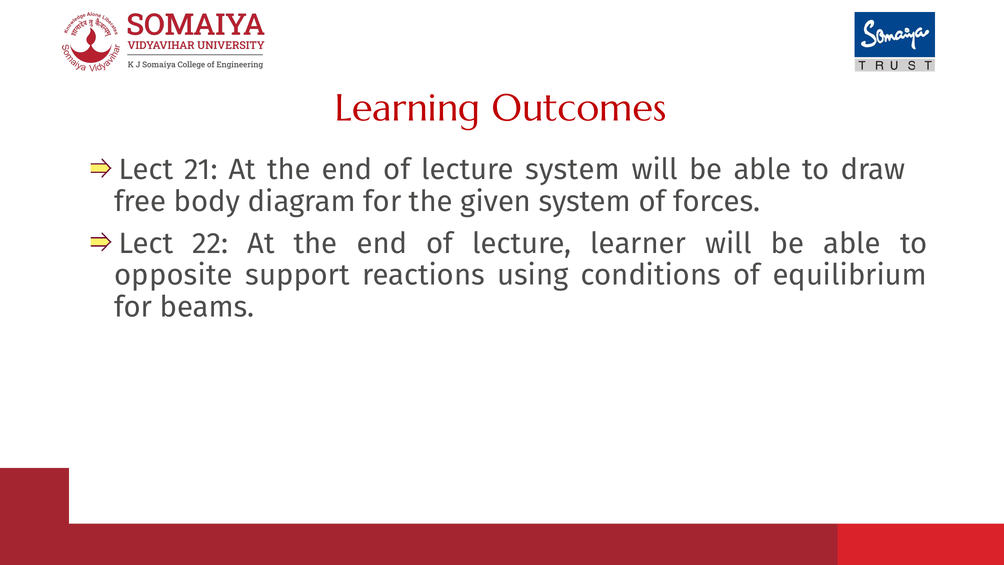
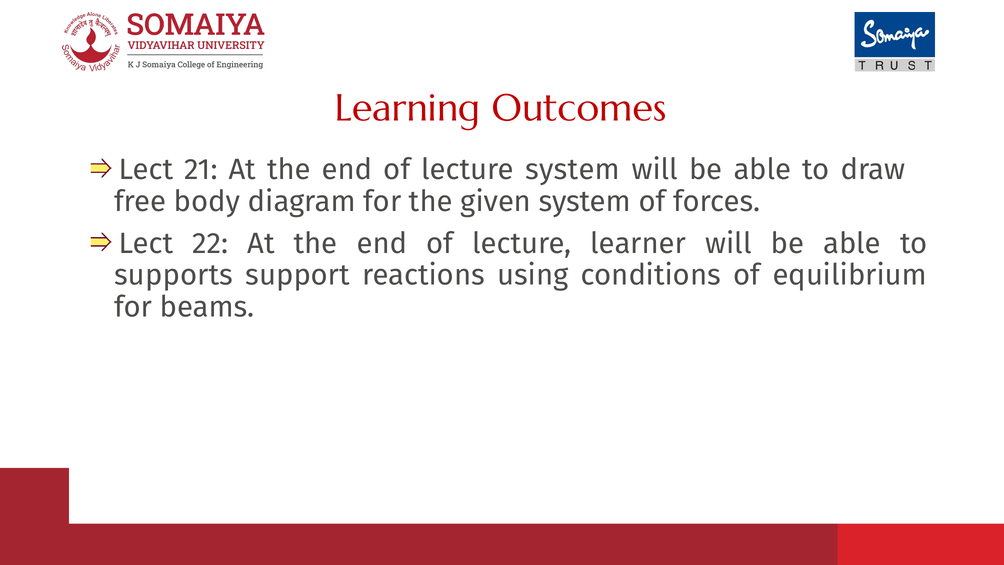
opposite: opposite -> supports (174, 275)
